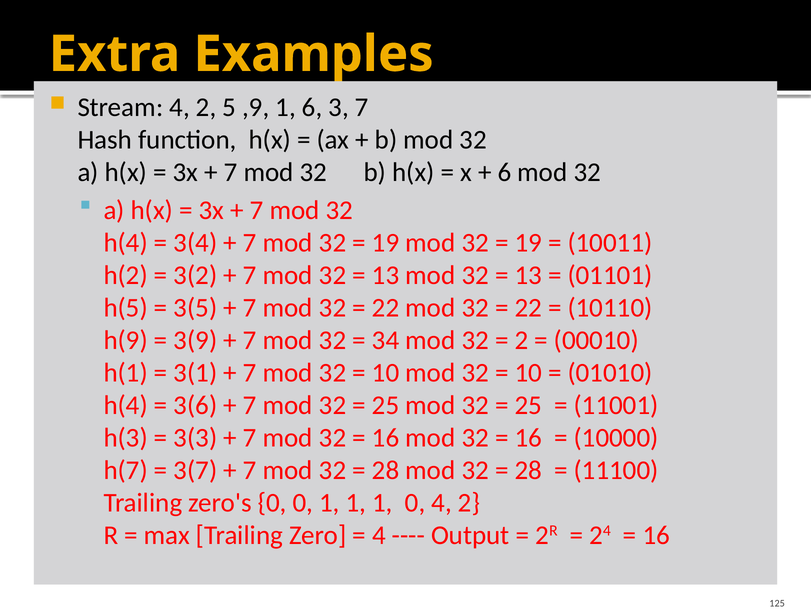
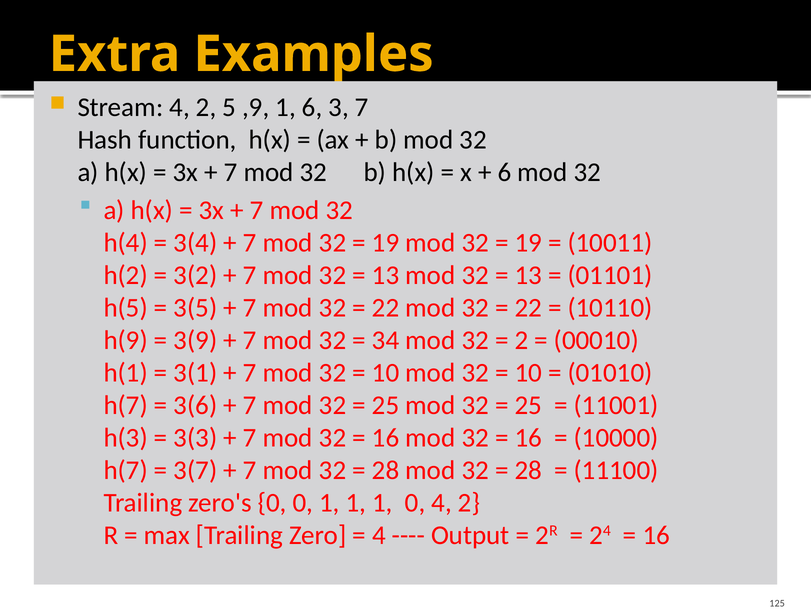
h(4: h(4 -> h(7 (126, 405)
